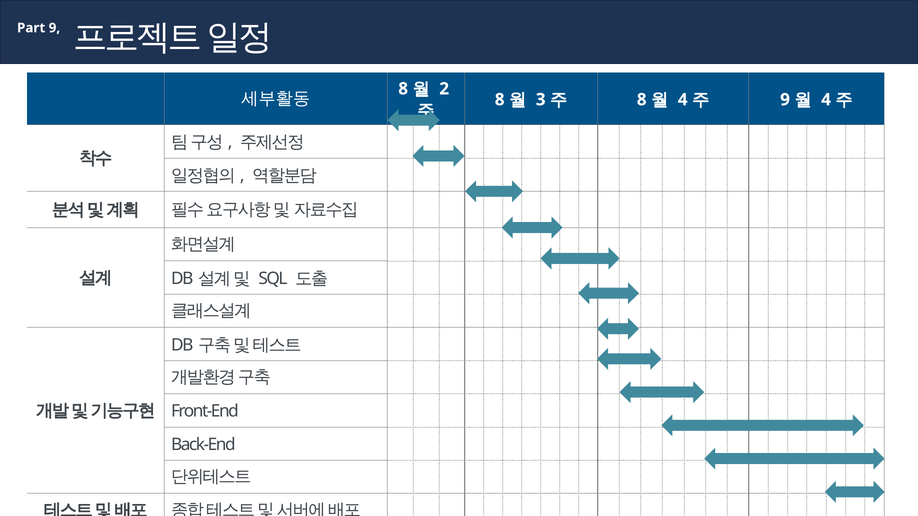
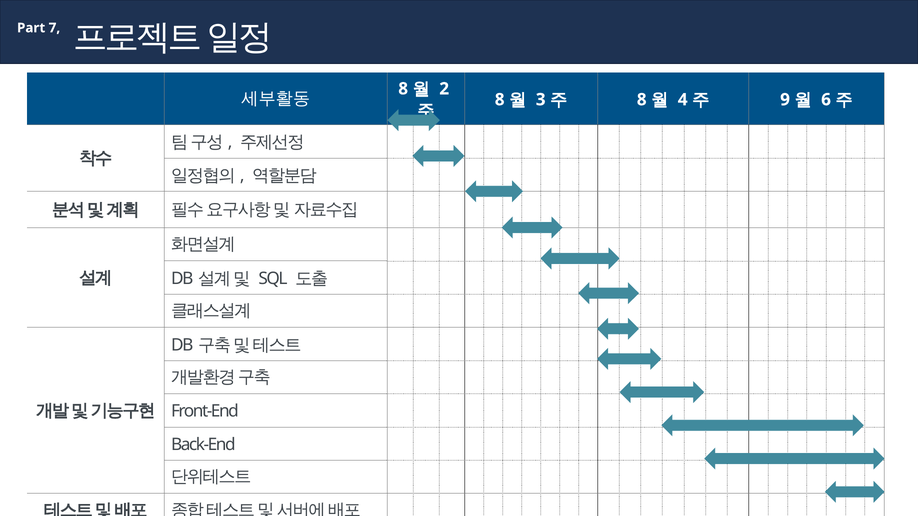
Part 9: 9 -> 7 (54, 28)
4: 4 -> 6 (826, 100)
